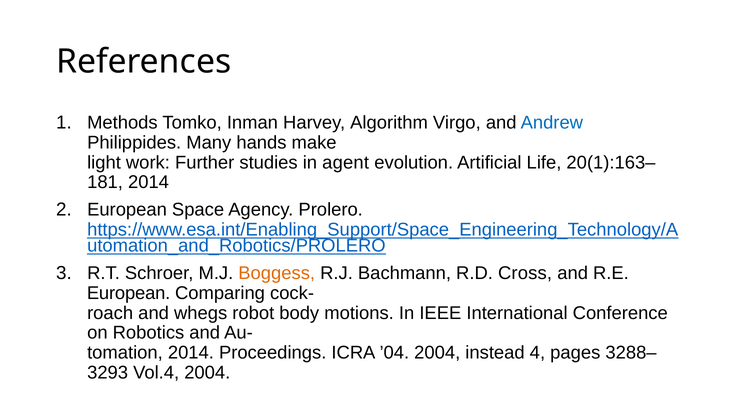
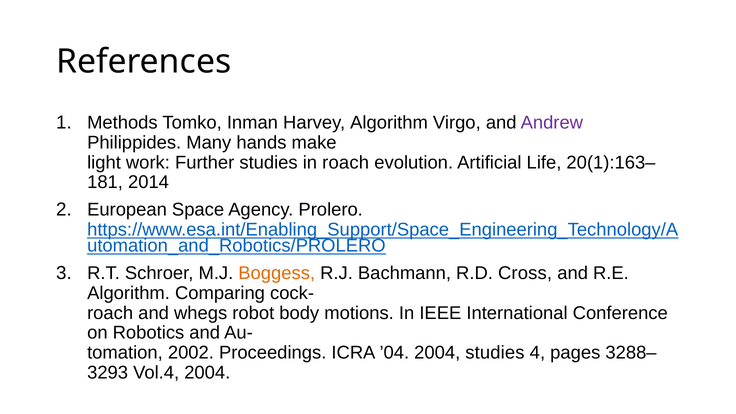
Andrew colour: blue -> purple (552, 123)
in agent: agent -> roach (346, 163)
European: European -> Algorithm (129, 293)
tomation 2014: 2014 -> 2002 (191, 353)
2004 instead: instead -> studies (495, 353)
